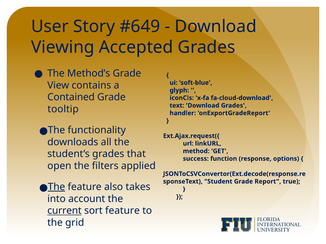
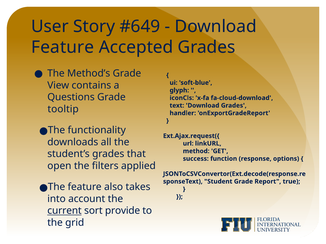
Viewing: Viewing -> Feature (63, 47)
Contained: Contained -> Questions (71, 97)
The underline: present -> none (57, 187)
sort feature: feature -> provide (123, 211)
